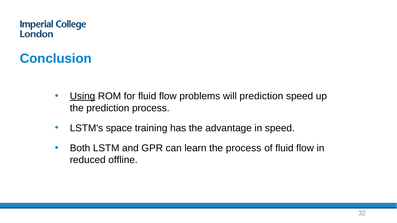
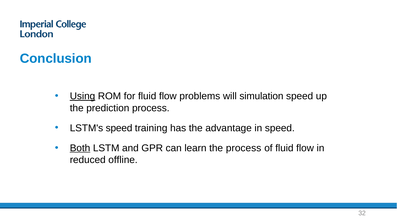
will prediction: prediction -> simulation (261, 96)
LSTM's space: space -> speed (119, 128)
Both underline: none -> present (80, 148)
